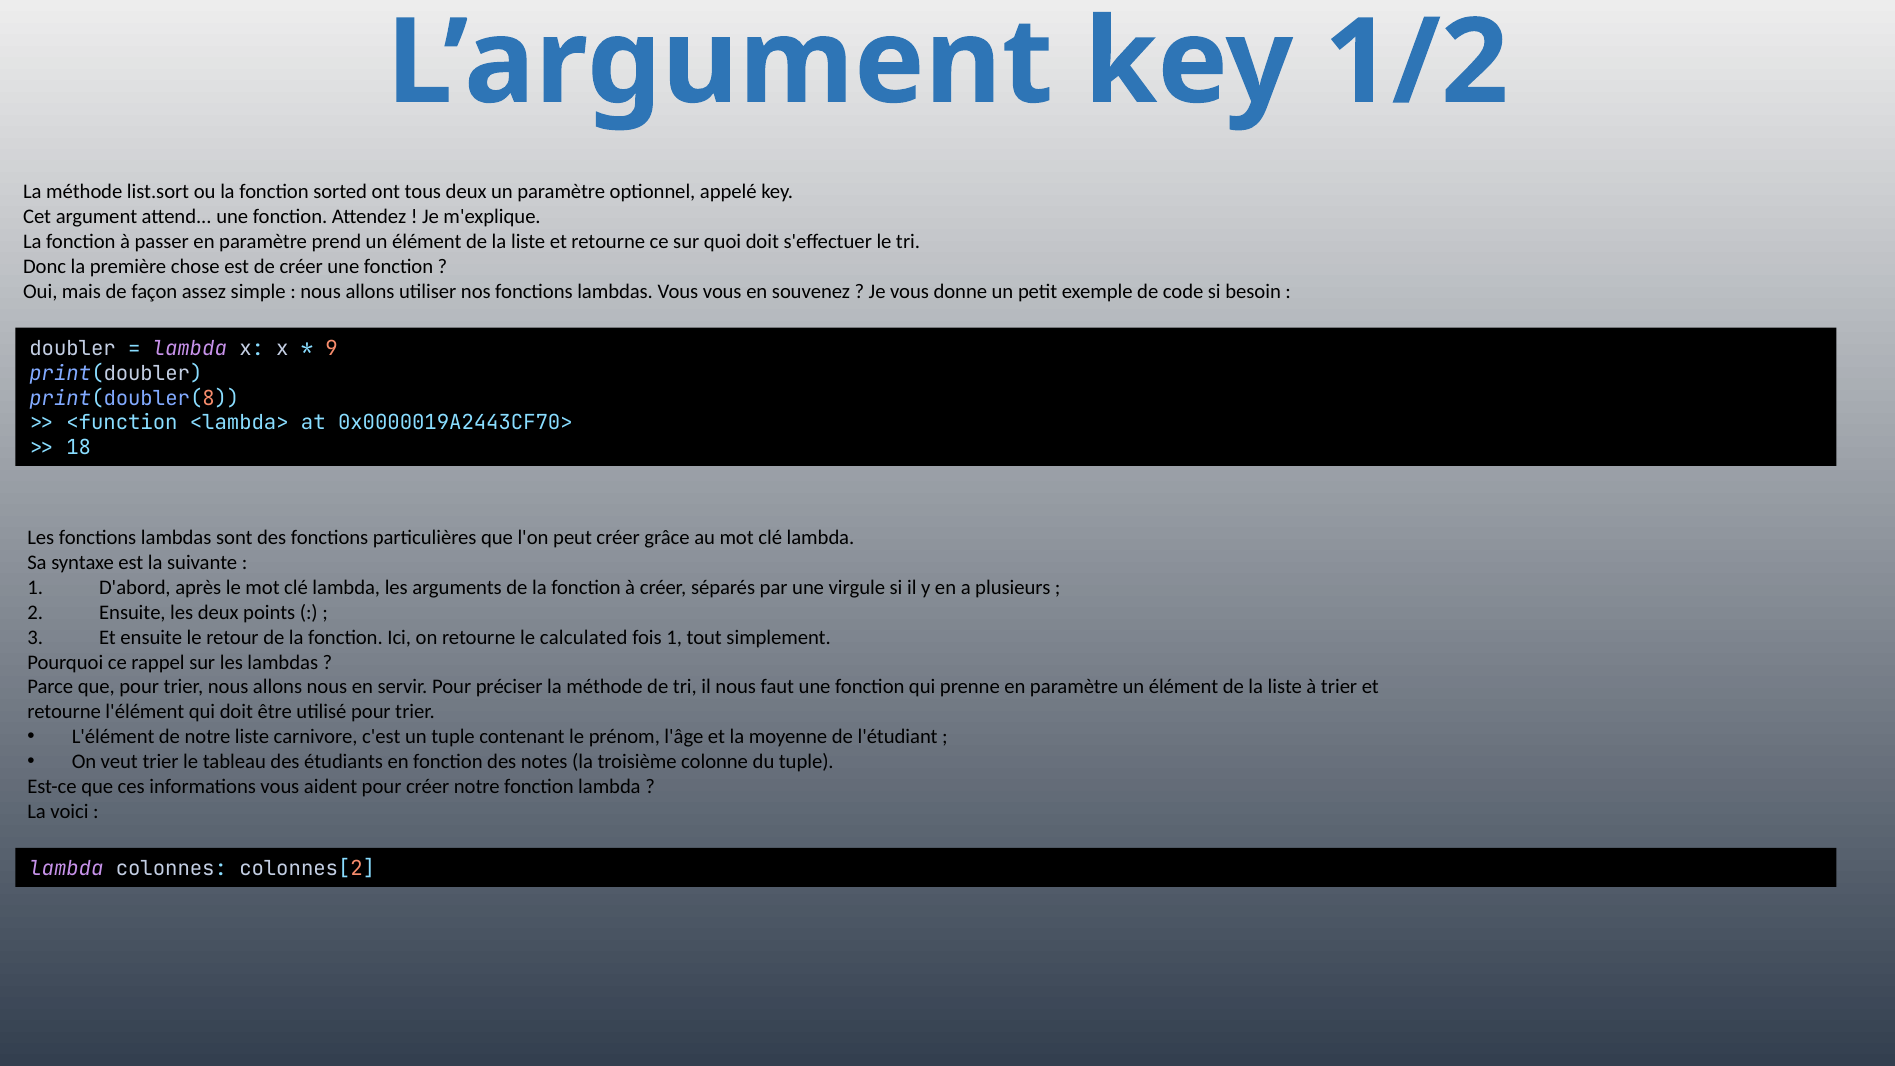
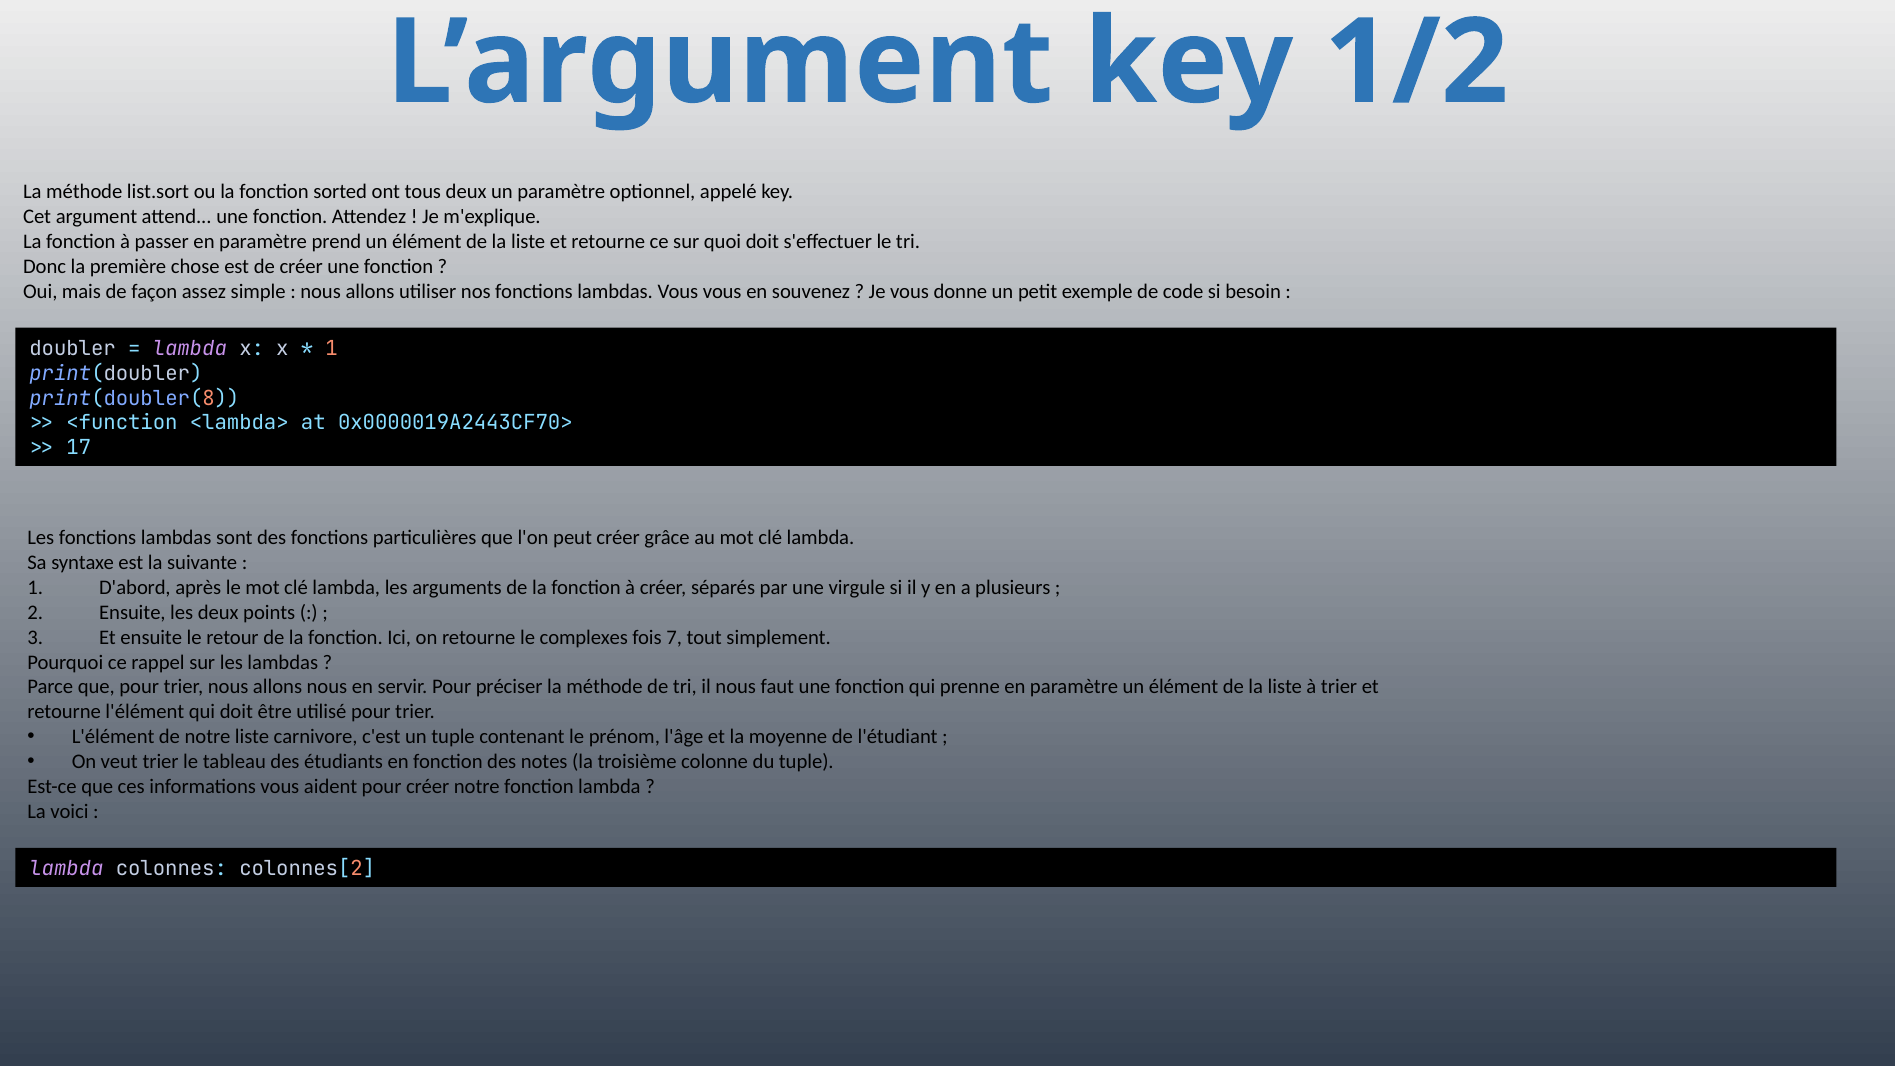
9: 9 -> 1 (332, 348)
18: 18 -> 17 (79, 448)
calculated: calculated -> complexes (584, 637)
fois 1: 1 -> 7 (674, 637)
